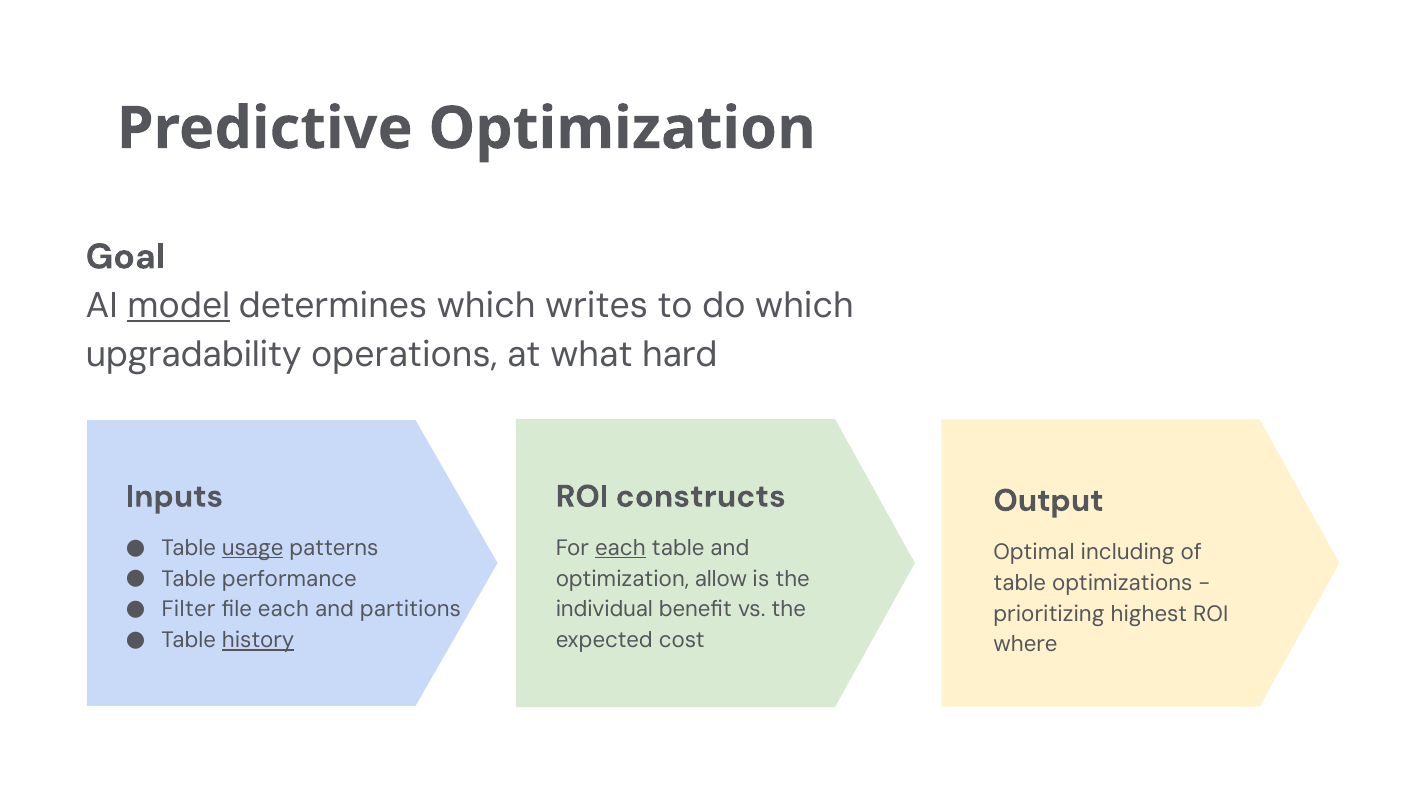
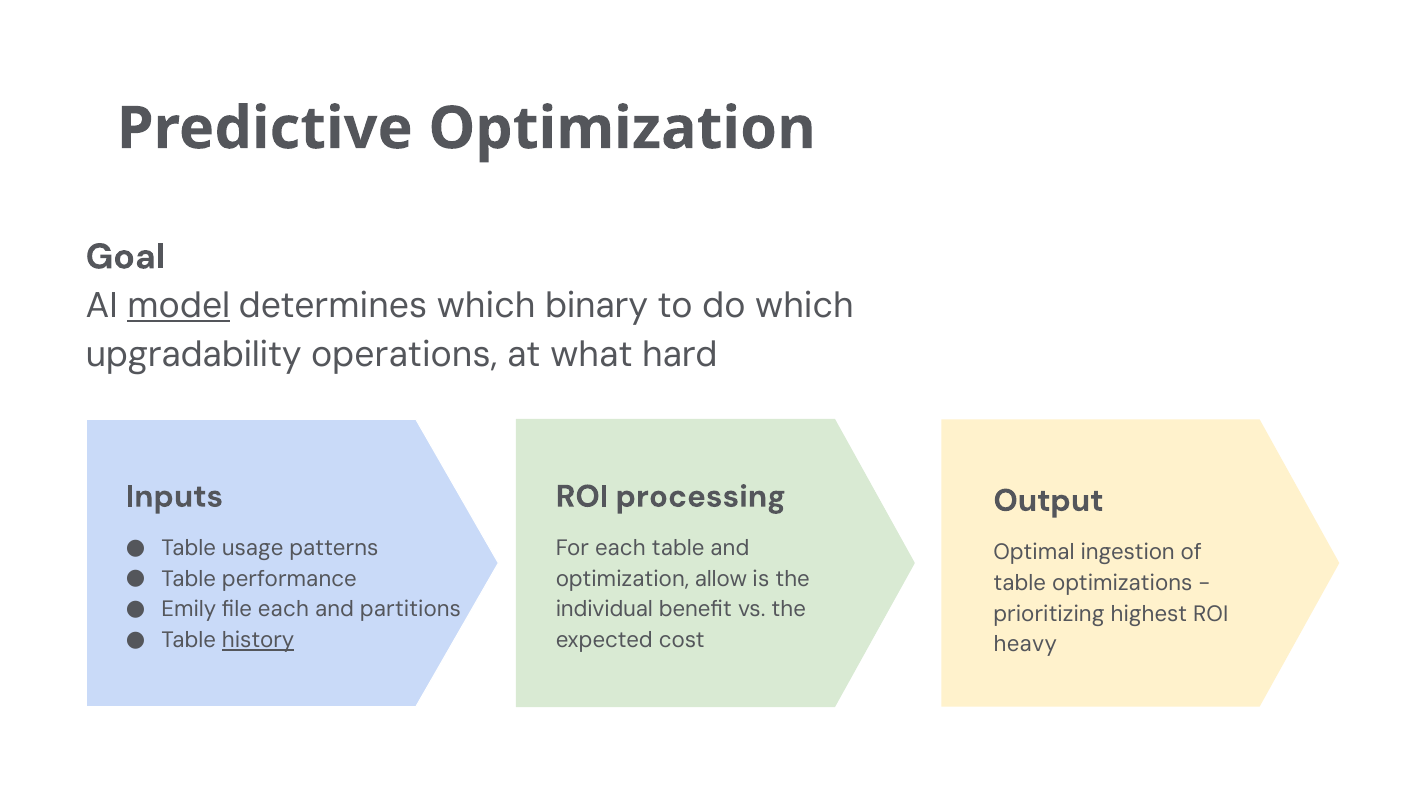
writes: writes -> binary (597, 306)
constructs: constructs -> processing (701, 496)
usage underline: present -> none (253, 548)
each underline: present -> none (620, 548)
including: including -> ingestion (1128, 552)
Filter: Filter -> Emily (189, 610)
where: where -> heavy (1025, 645)
